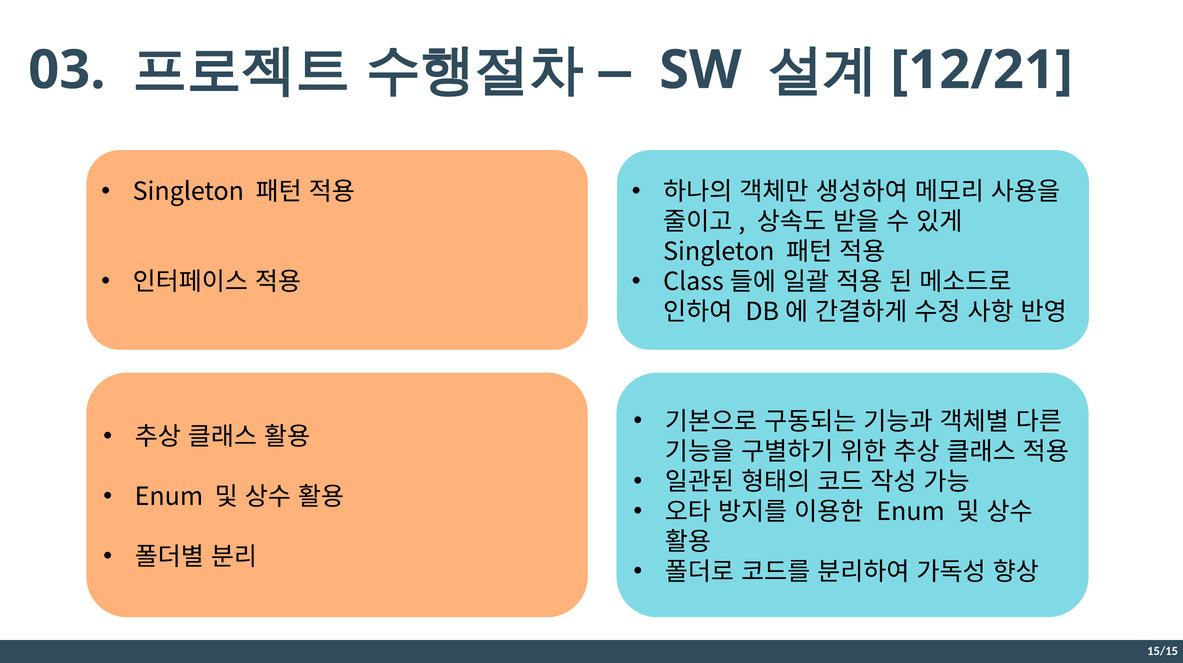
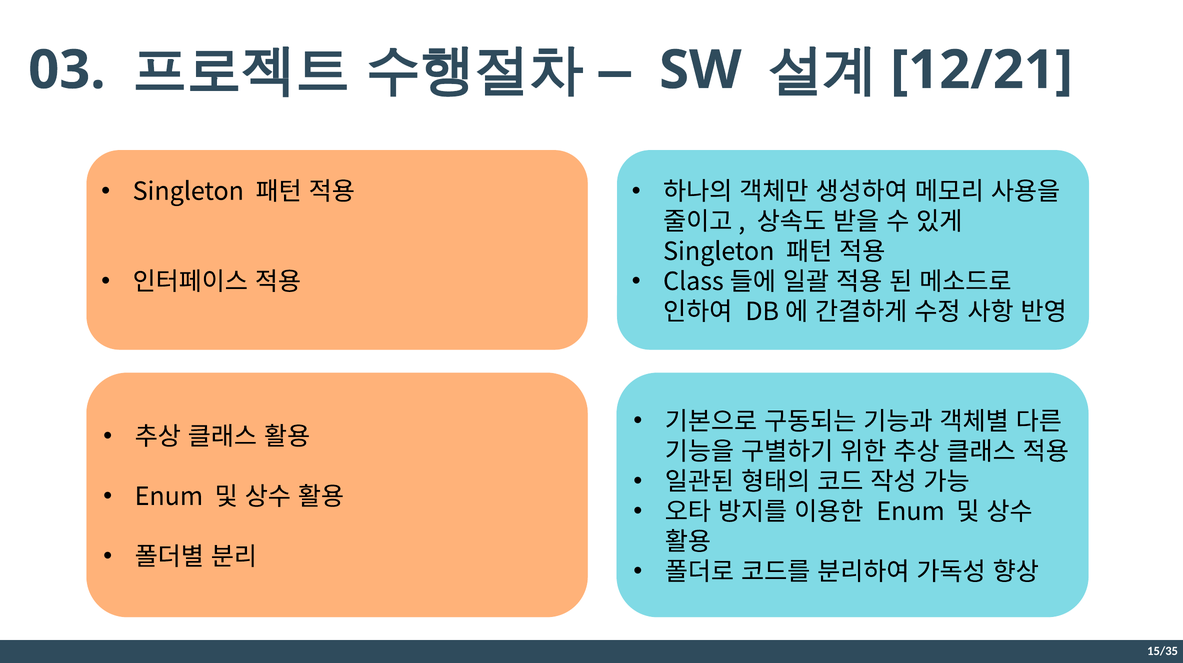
15/15: 15/15 -> 15/35 (1163, 651)
